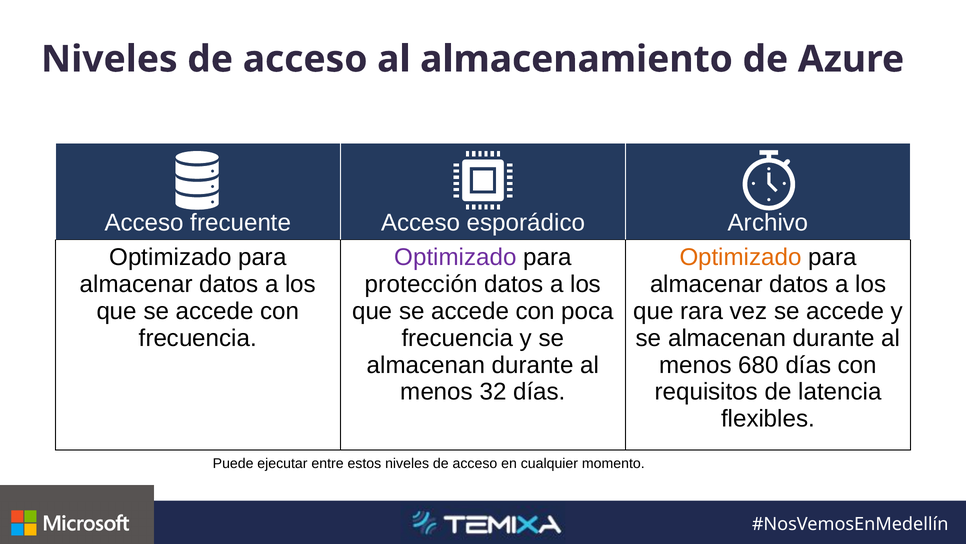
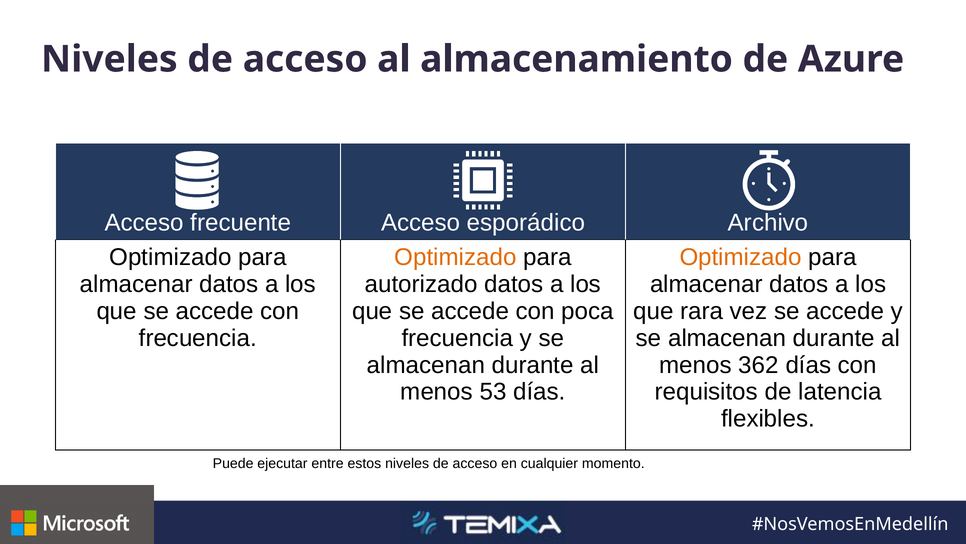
Optimizado colour: purple -> orange (455, 257)
protección: protección -> autorizado (421, 284)
680: 680 -> 362 (759, 365)
32: 32 -> 53 (493, 392)
